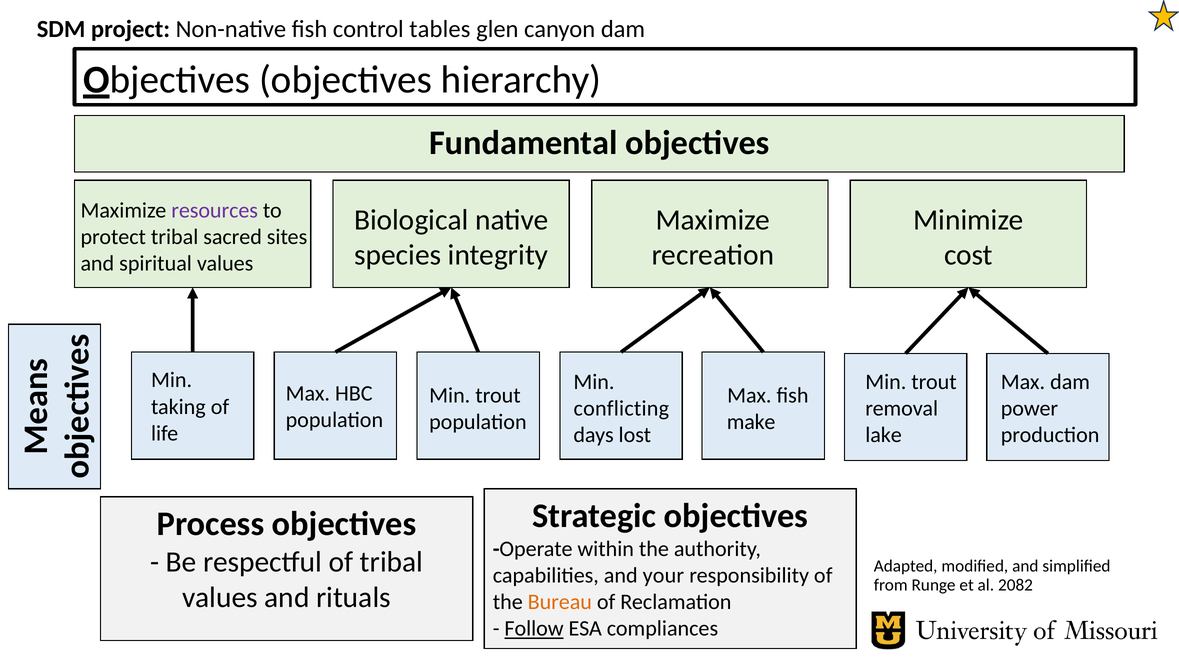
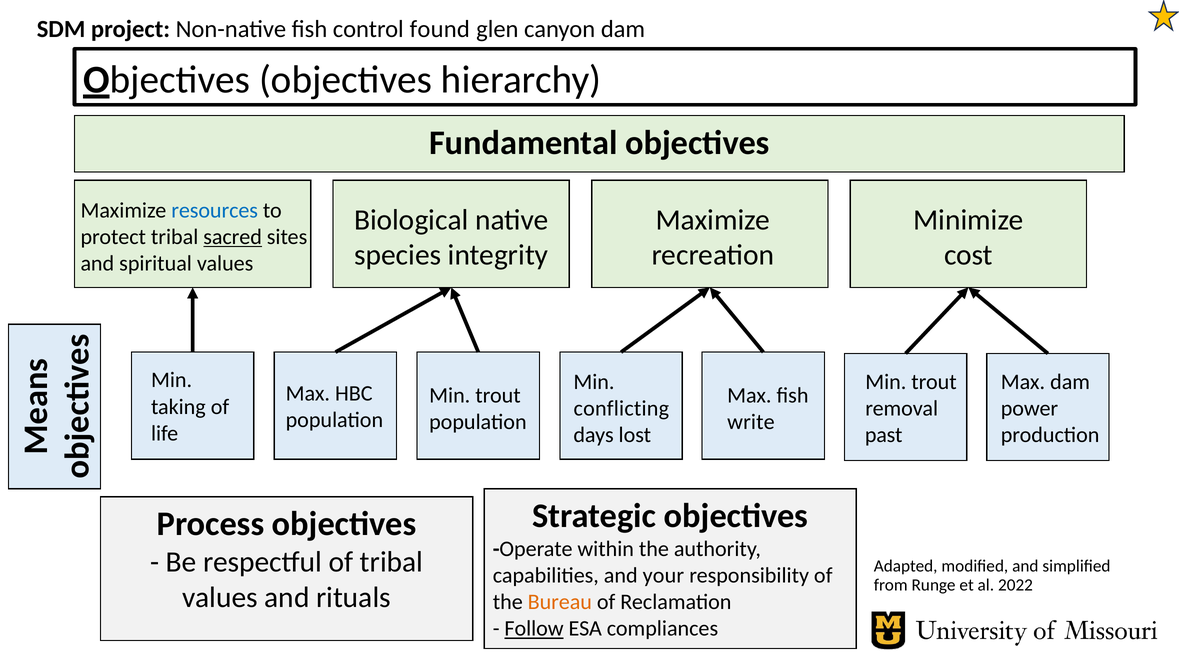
tables: tables -> found (440, 29)
resources colour: purple -> blue (215, 211)
sacred underline: none -> present (233, 237)
make: make -> write (751, 422)
lake: lake -> past (884, 435)
2082: 2082 -> 2022 (1016, 585)
